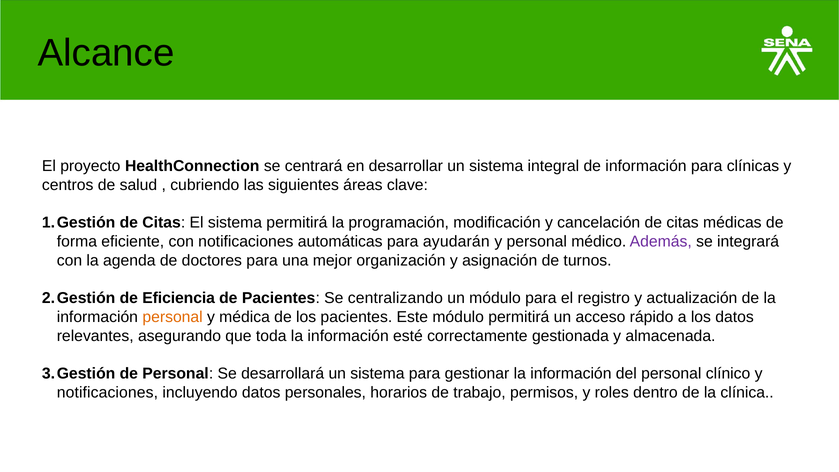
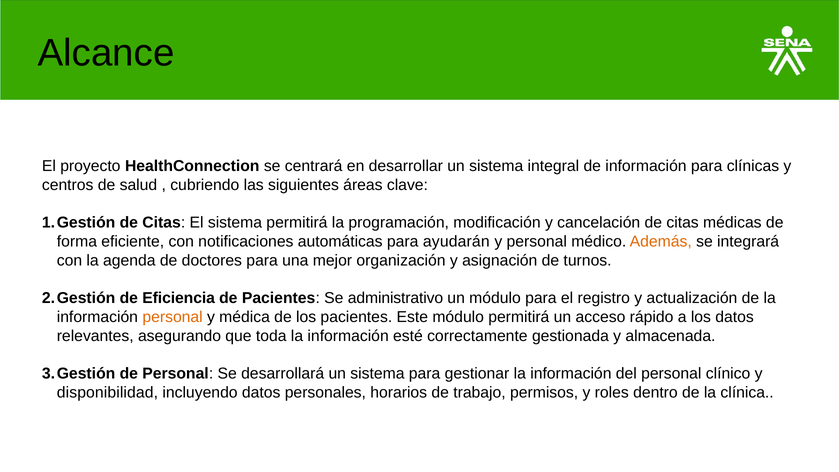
Además colour: purple -> orange (661, 241)
centralizando: centralizando -> administrativo (395, 298)
notificaciones: notificaciones -> disponibilidad (107, 392)
